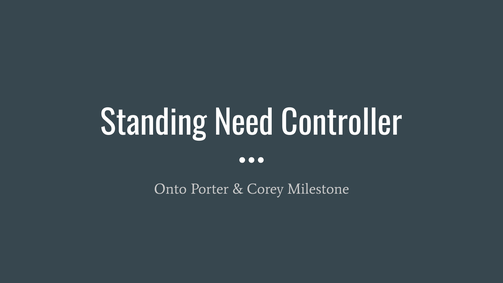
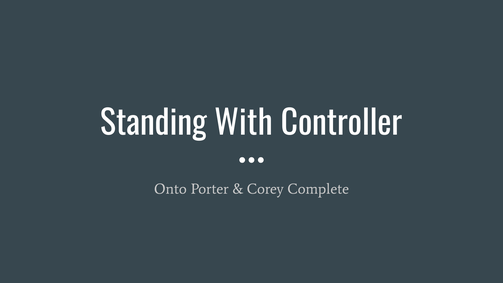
Need: Need -> With (244, 124)
Milestone: Milestone -> Complete (318, 189)
